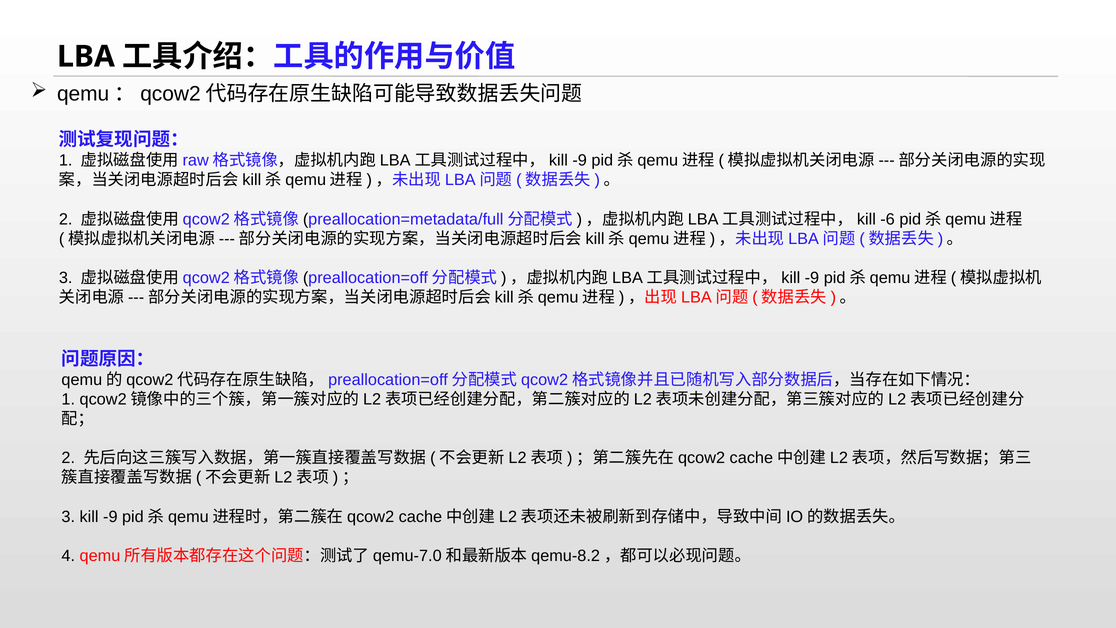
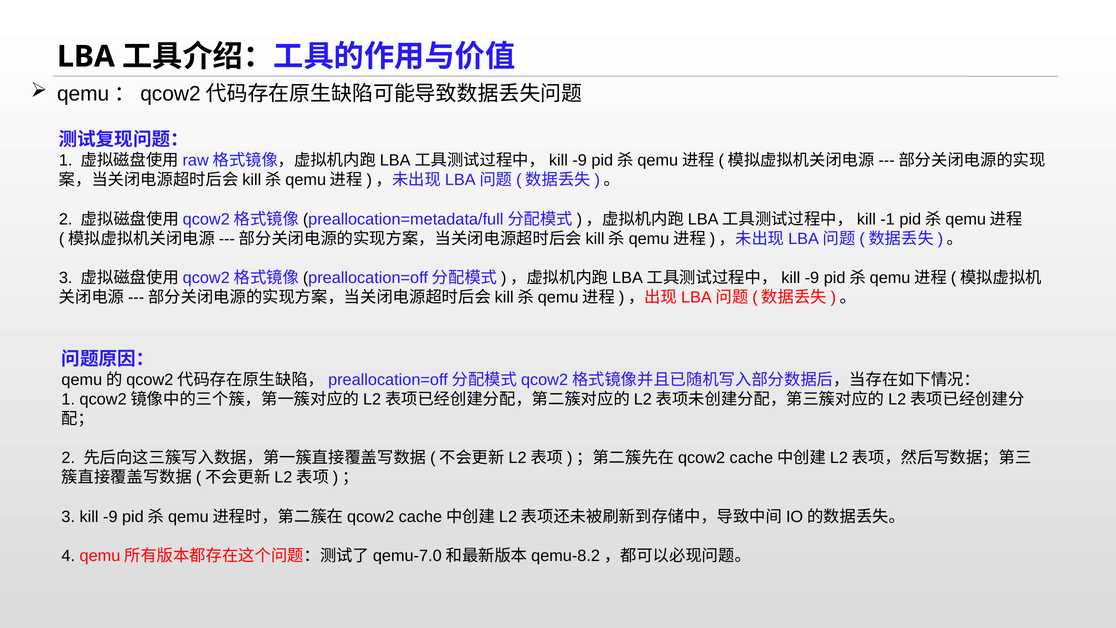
-6: -6 -> -1 (888, 219)
